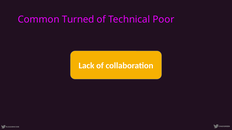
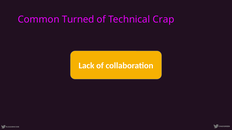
Poor: Poor -> Crap (163, 19)
